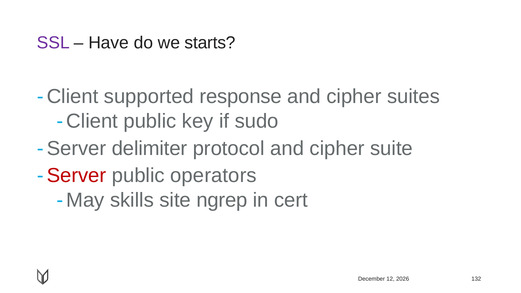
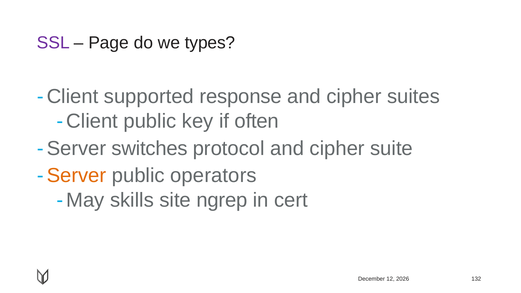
Have: Have -> Page (109, 43)
starts: starts -> types (210, 43)
sudo: sudo -> often (257, 121)
delimiter: delimiter -> switches (150, 148)
Server colour: red -> orange (76, 176)
